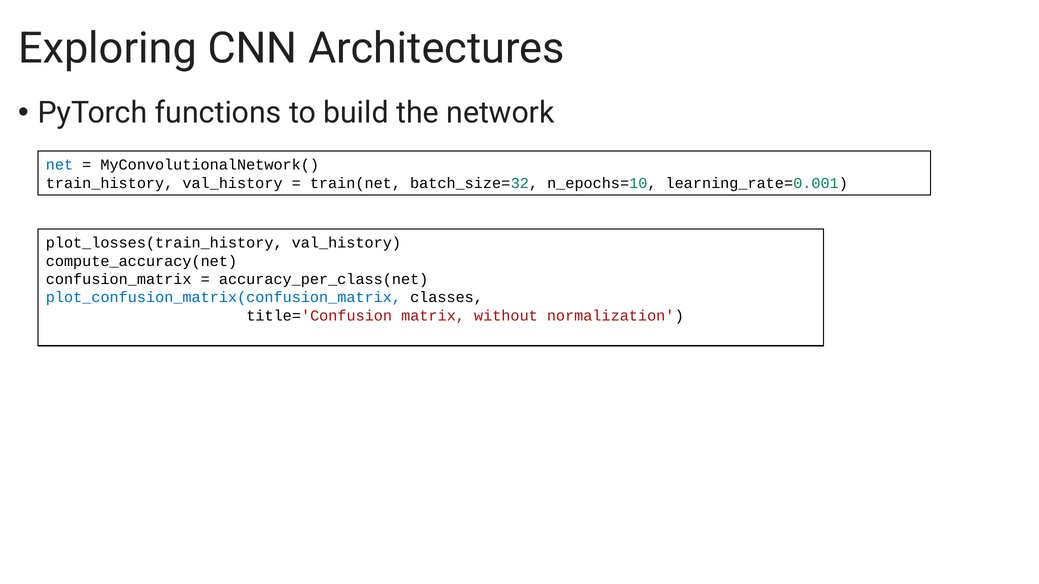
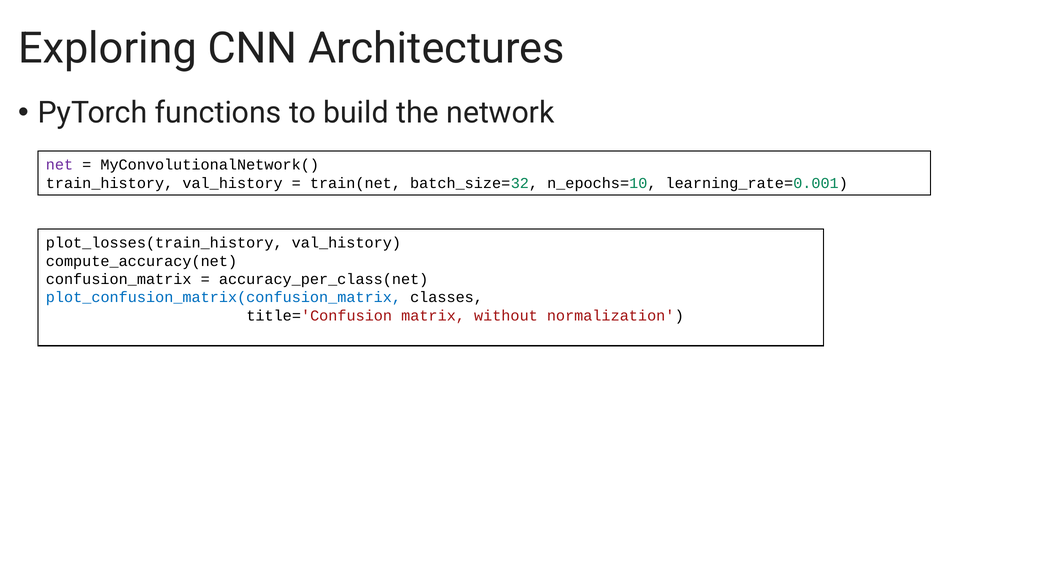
net colour: blue -> purple (59, 165)
